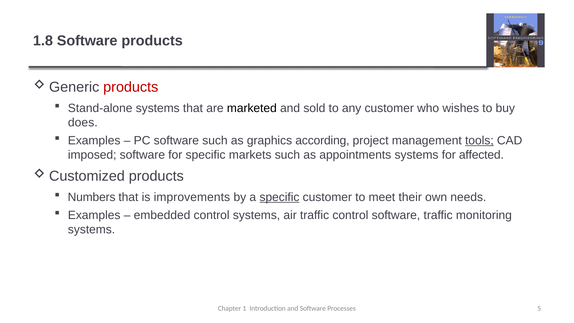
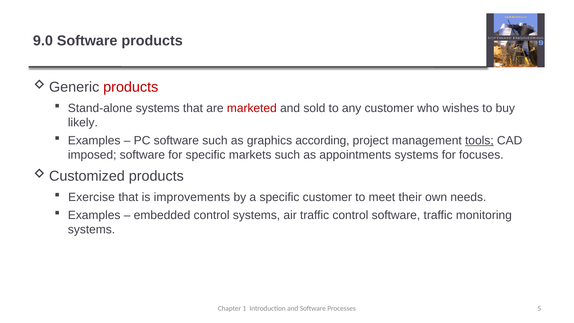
1.8: 1.8 -> 9.0 (43, 41)
marketed colour: black -> red (252, 108)
does: does -> likely (83, 122)
affected: affected -> focuses (481, 155)
Numbers: Numbers -> Exercise (91, 197)
specific underline: present -> none (279, 197)
